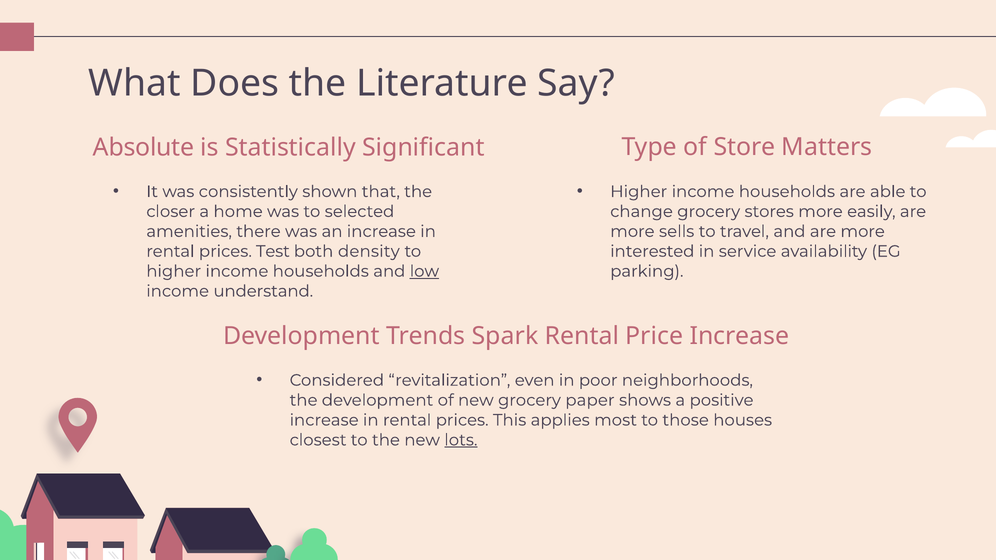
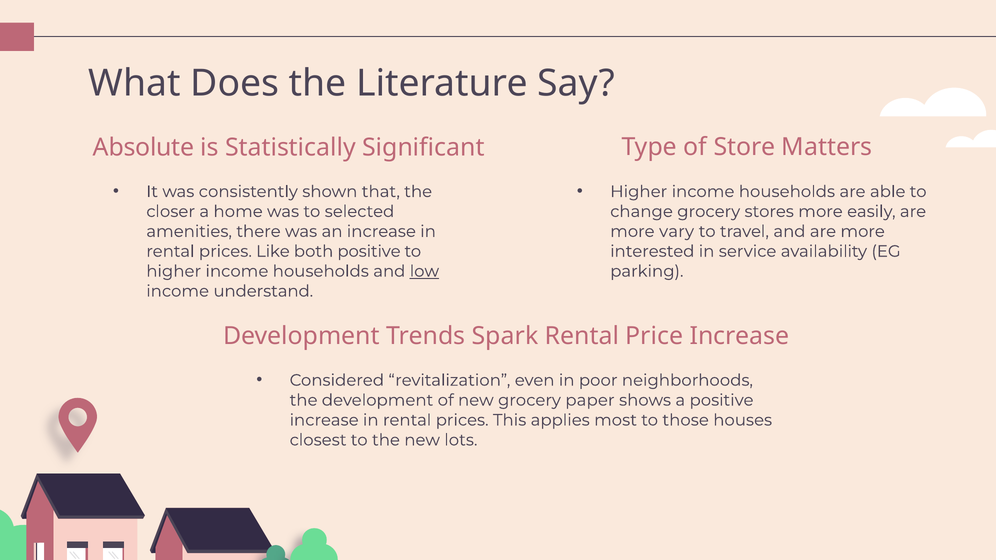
sells: sells -> vary (677, 232)
Test: Test -> Like (273, 251)
both density: density -> positive (369, 251)
lots underline: present -> none (461, 440)
